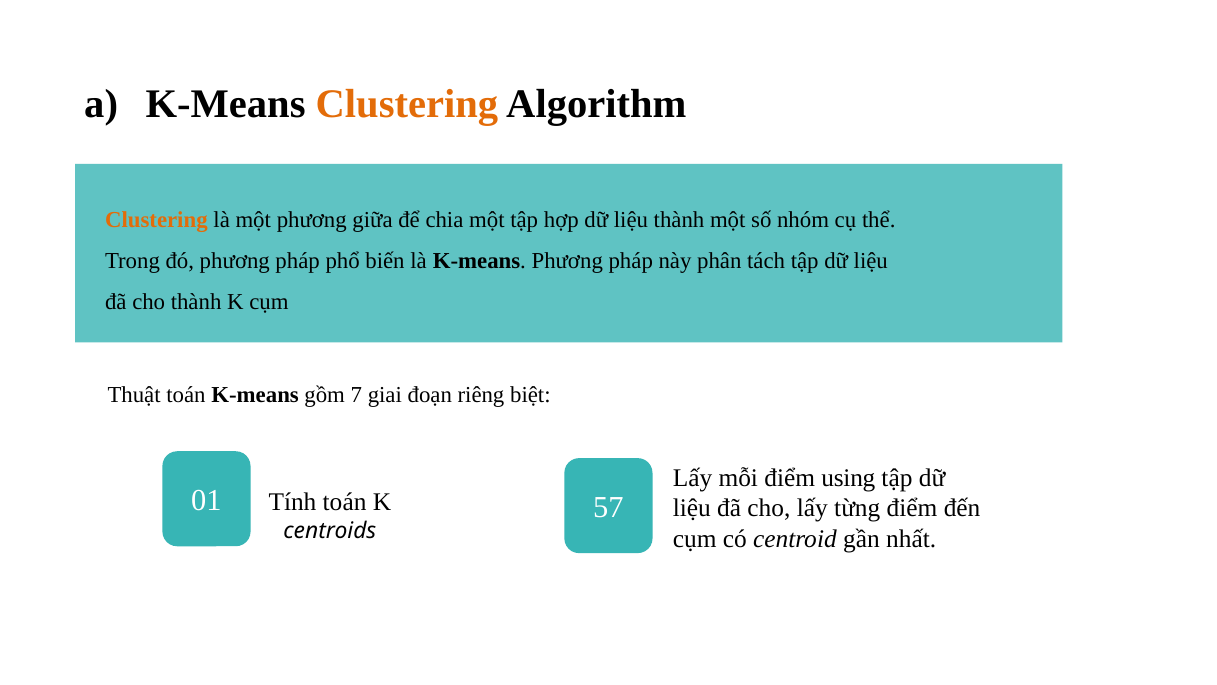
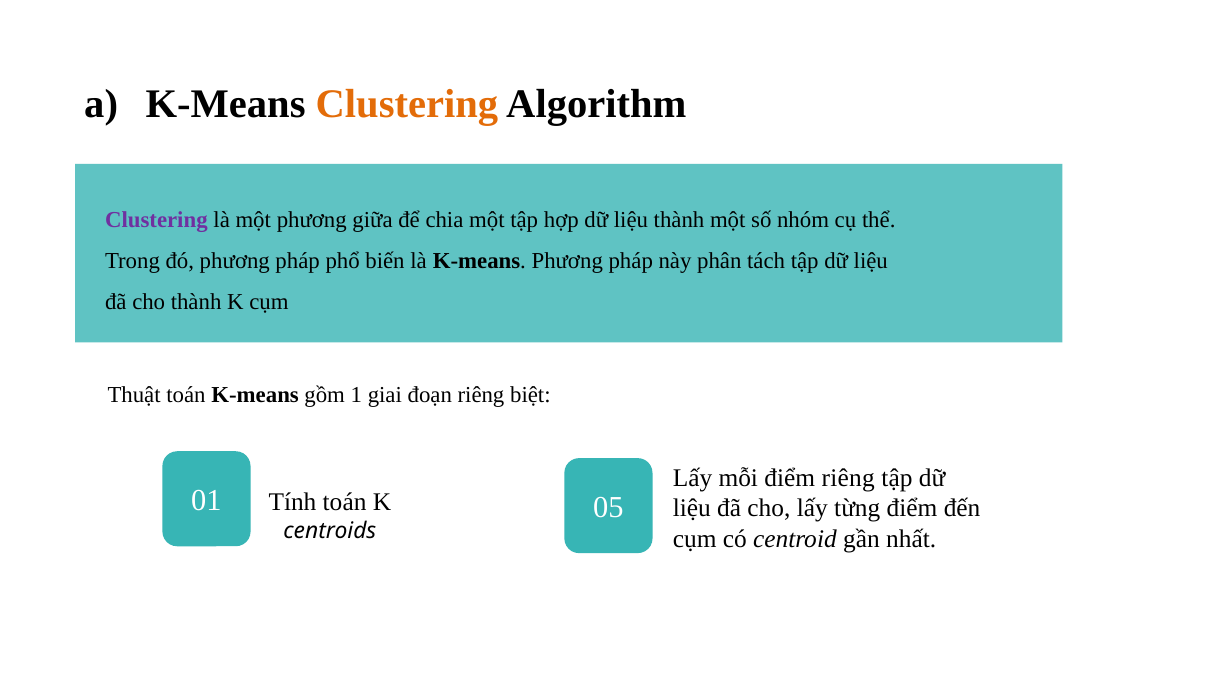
Clustering colour: orange -> purple (156, 220)
7: 7 -> 1 (356, 395)
điểm using: using -> riêng (848, 478)
57: 57 -> 05 (608, 507)
